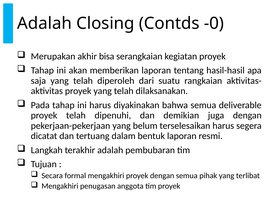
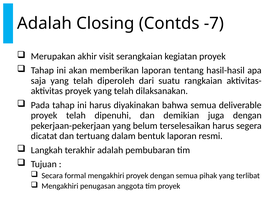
-0: -0 -> -7 (214, 23)
bisa: bisa -> visit (107, 56)
